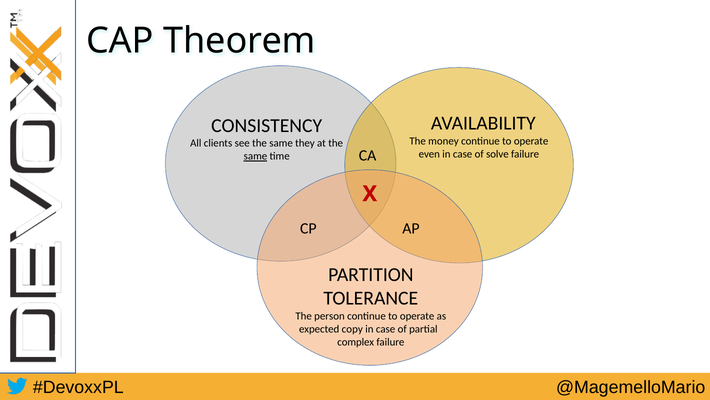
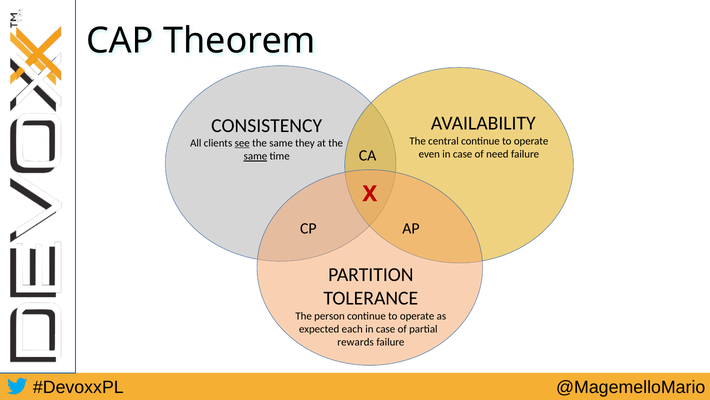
money: money -> central (444, 141)
see underline: none -> present (242, 143)
solve: solve -> need (497, 154)
copy: copy -> each (352, 328)
complex: complex -> rewards (356, 341)
